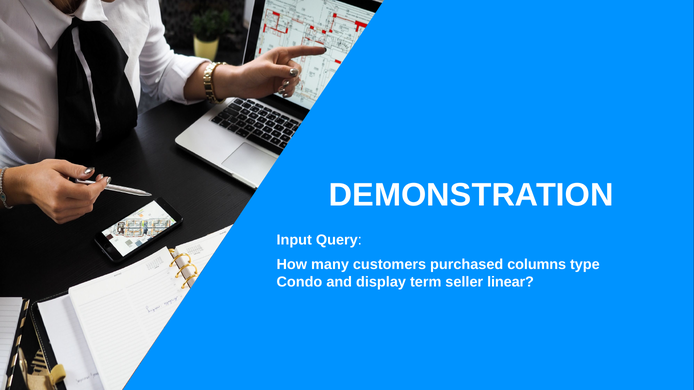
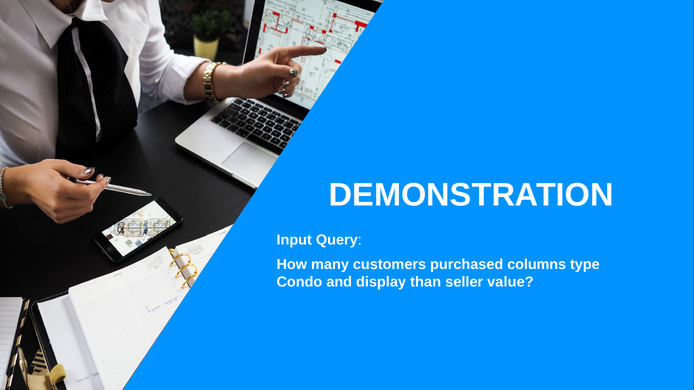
term: term -> than (426, 282)
linear: linear -> value (510, 282)
